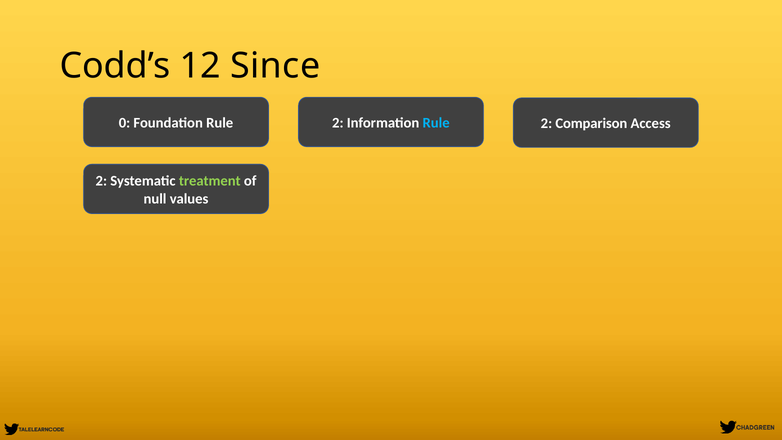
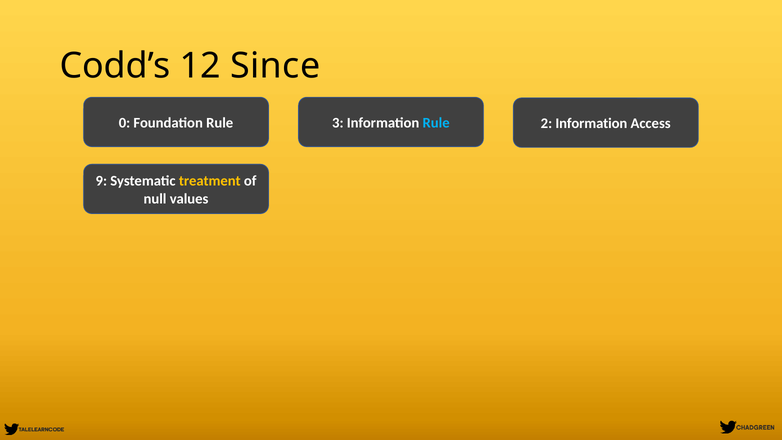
Foundation Rule 2: 2 -> 3 (338, 123)
2 Comparison: Comparison -> Information (591, 124)
2: 2 -> 9 (101, 181)
treatment colour: light green -> yellow (210, 181)
